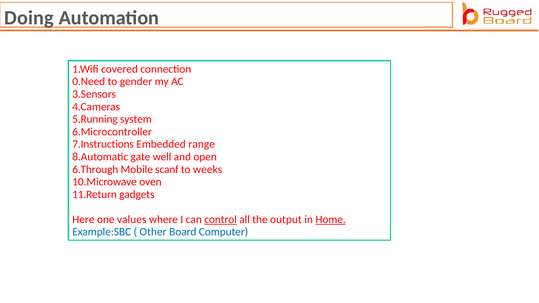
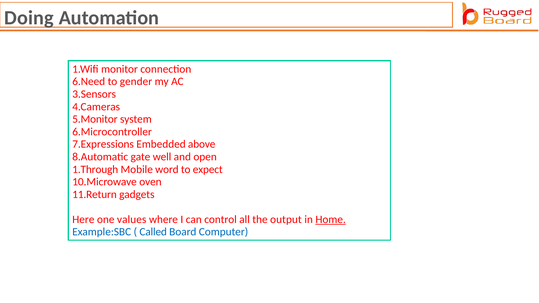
covered: covered -> monitor (119, 69)
0.Need: 0.Need -> 6.Need (89, 82)
5.Running: 5.Running -> 5.Monitor (95, 119)
7.Instructions: 7.Instructions -> 7.Expressions (103, 144)
range: range -> above (202, 144)
6.Through: 6.Through -> 1.Through (95, 169)
scanf: scanf -> word (167, 169)
weeks: weeks -> expect (208, 169)
control underline: present -> none (221, 220)
Other: Other -> Called (153, 232)
